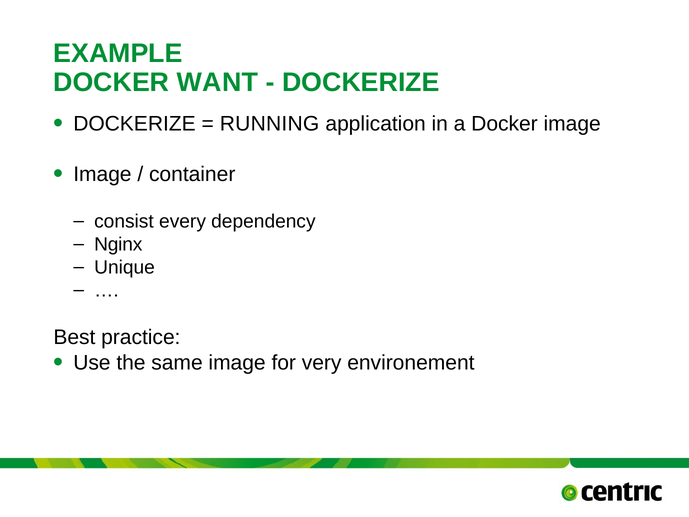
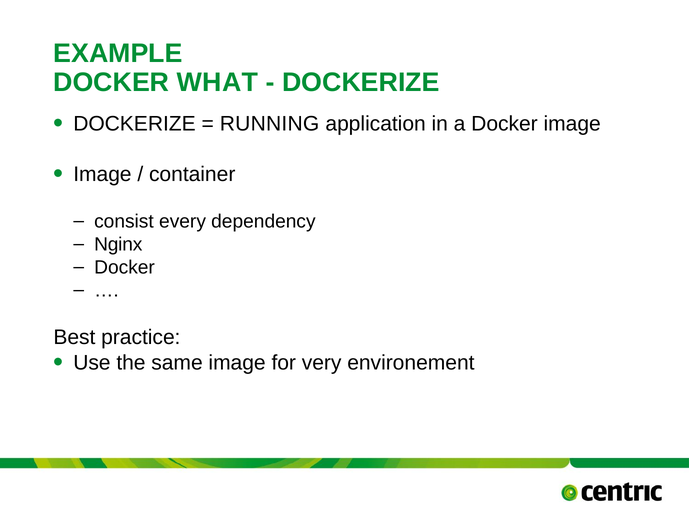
WANT: WANT -> WHAT (217, 82)
Unique: Unique -> Docker (125, 267)
